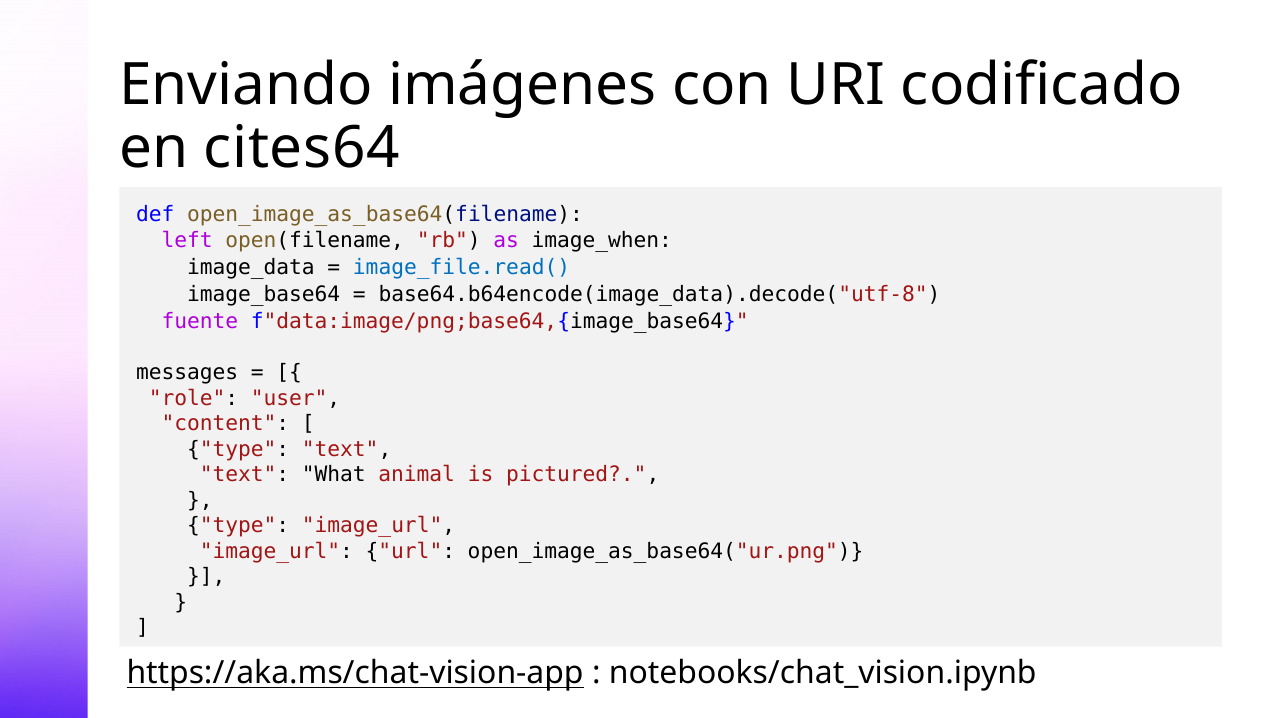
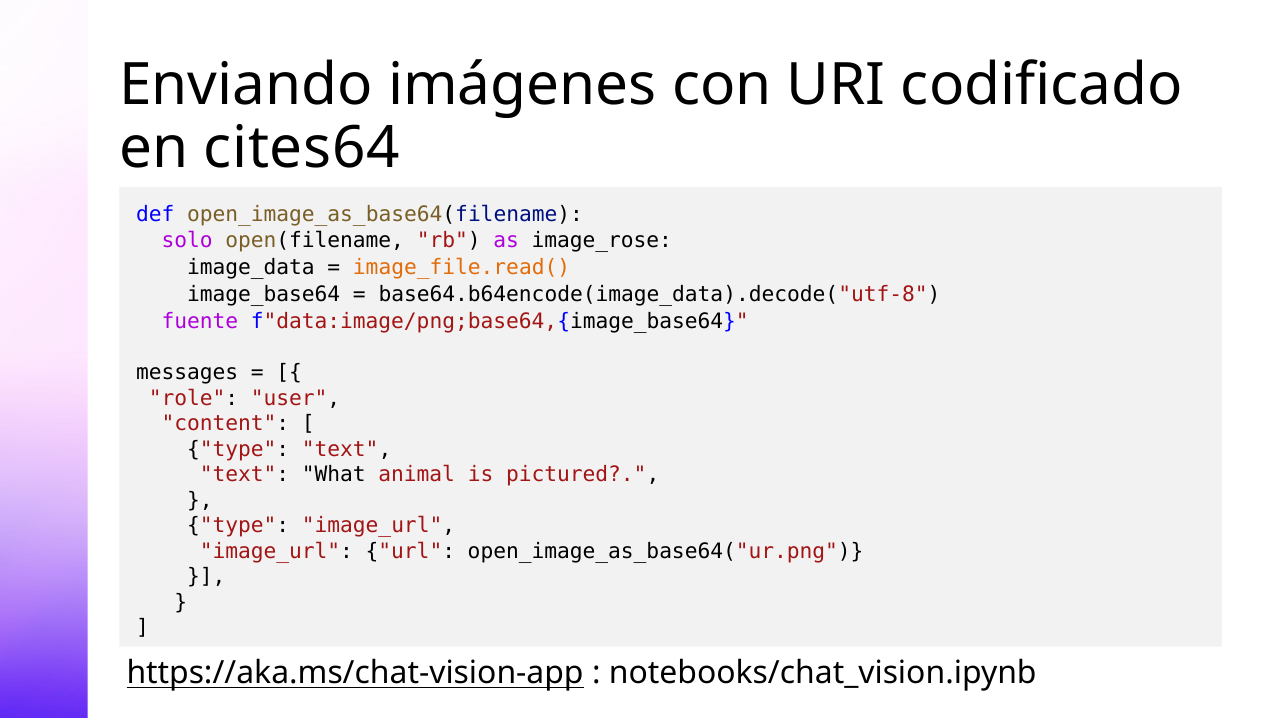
left: left -> solo (187, 241)
image_when: image_when -> image_rose (602, 241)
image_file.read( colour: blue -> orange (462, 268)
